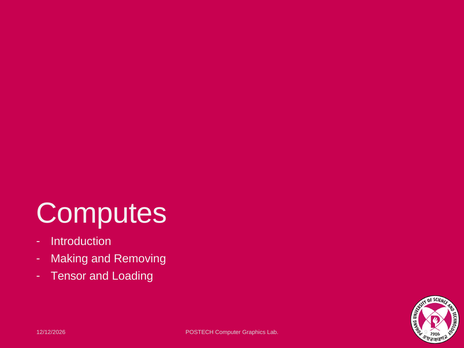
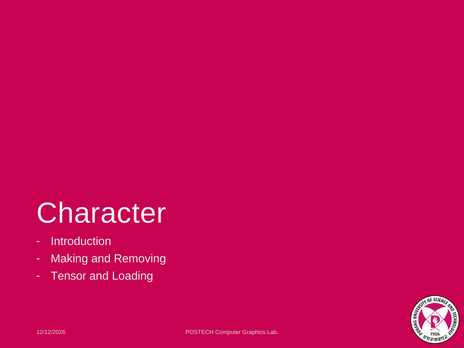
Computes: Computes -> Character (101, 213)
